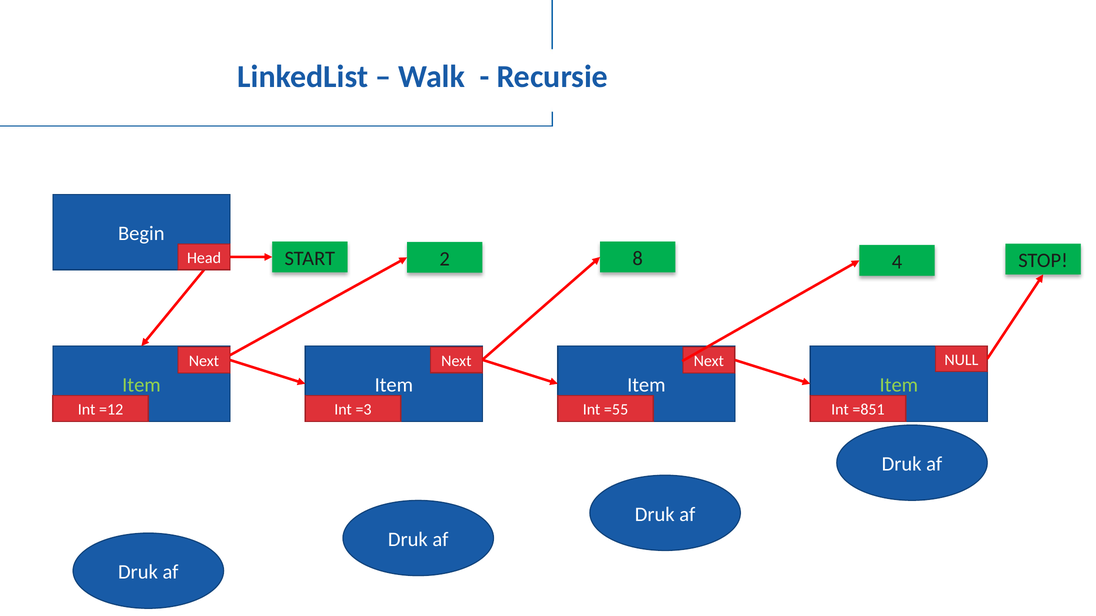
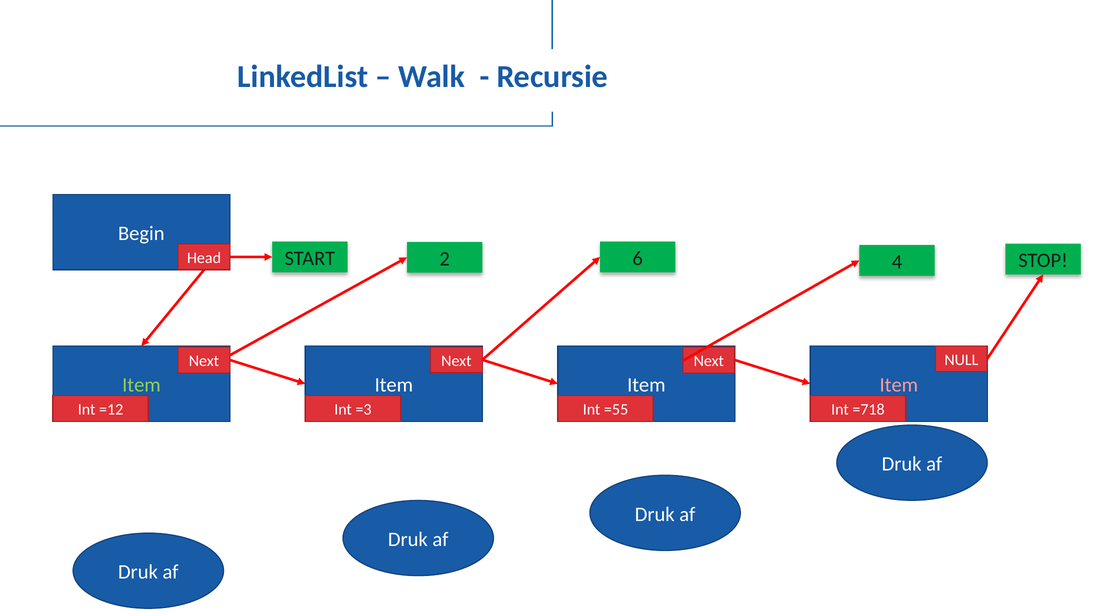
8: 8 -> 6 (638, 259)
Item colour: light green -> pink (899, 385)
=851: =851 -> =718 (869, 410)
